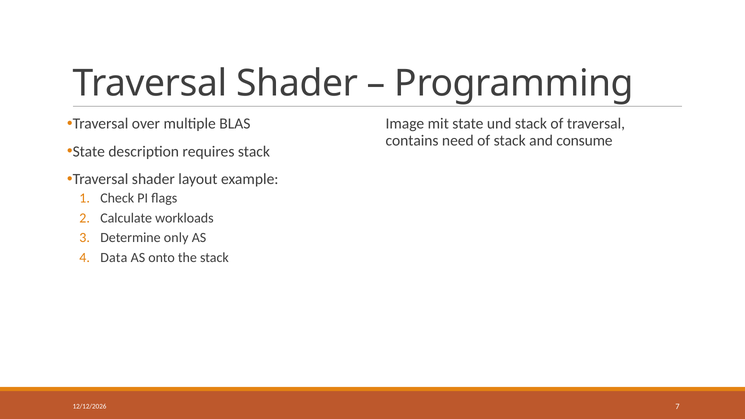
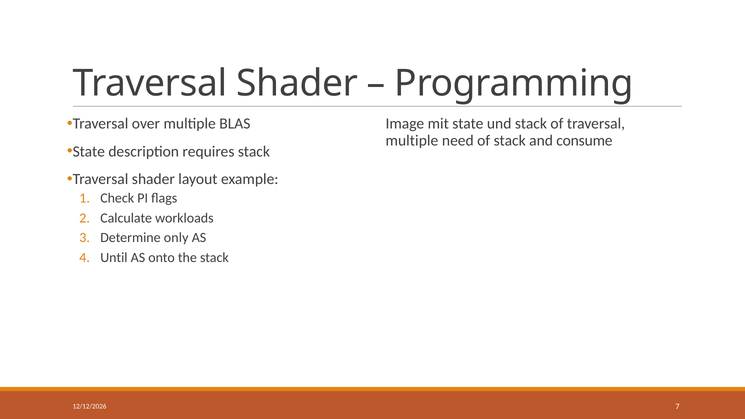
contains: contains -> multiple (412, 141)
Data: Data -> Until (114, 257)
